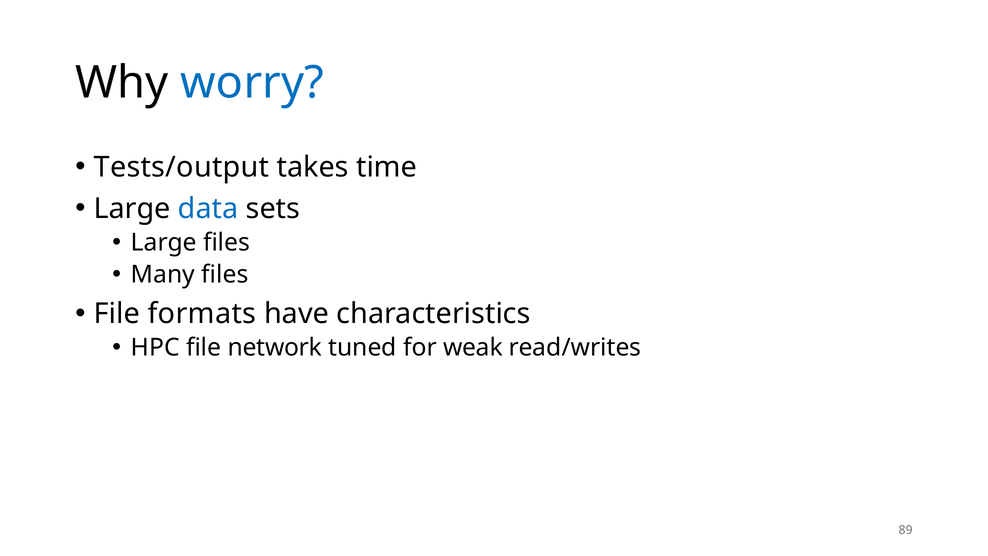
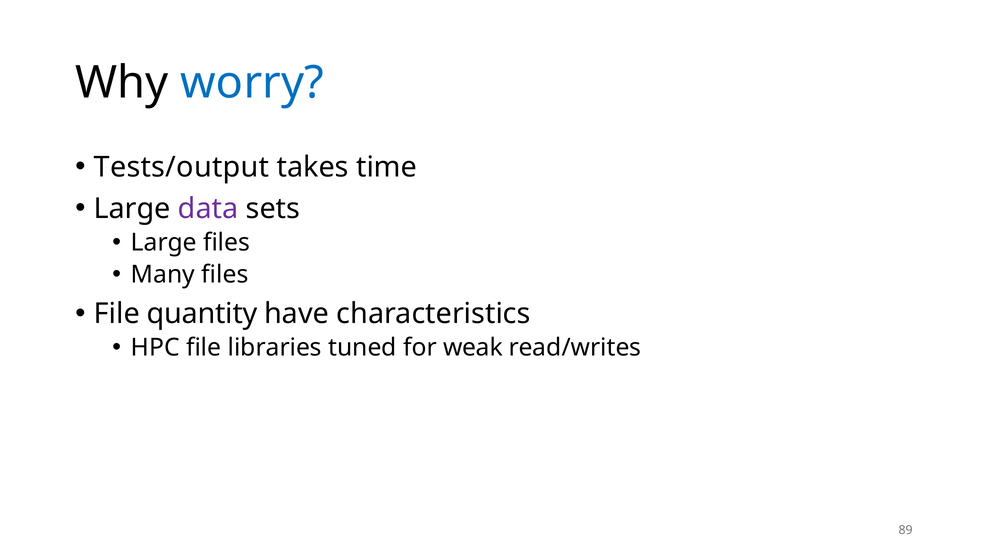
data colour: blue -> purple (208, 208)
formats: formats -> quantity (202, 313)
network: network -> libraries (275, 348)
